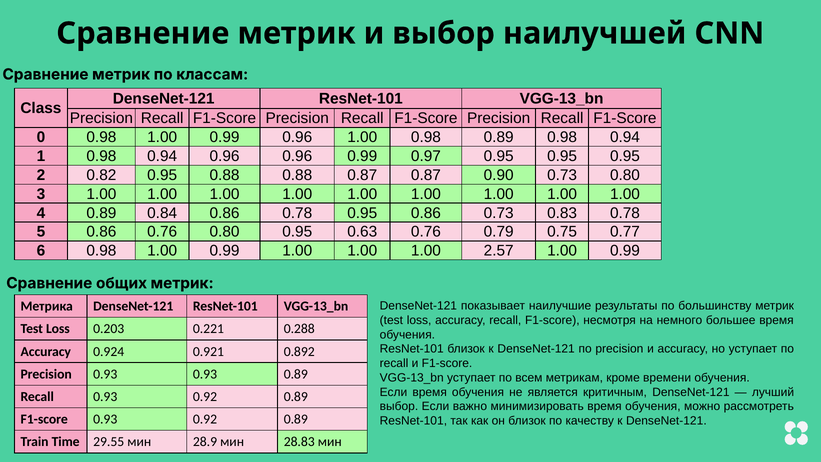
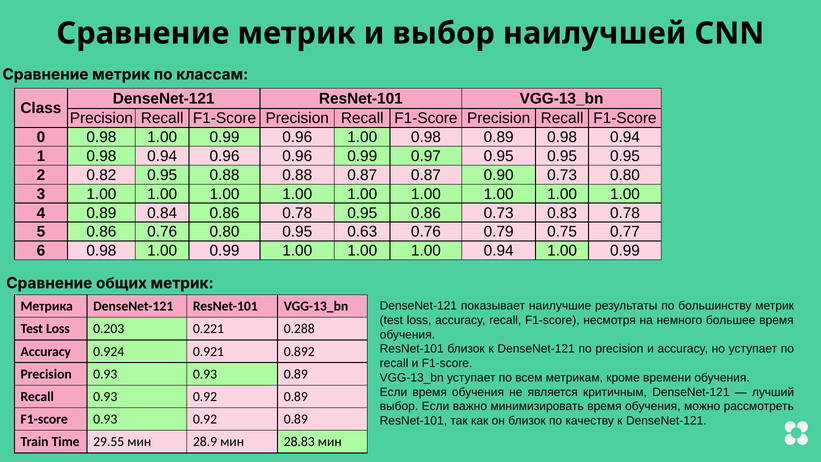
1.00 2.57: 2.57 -> 0.94 (499, 251)
